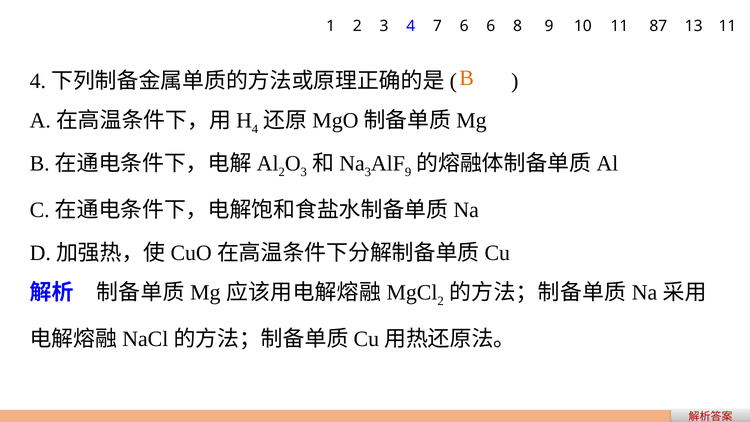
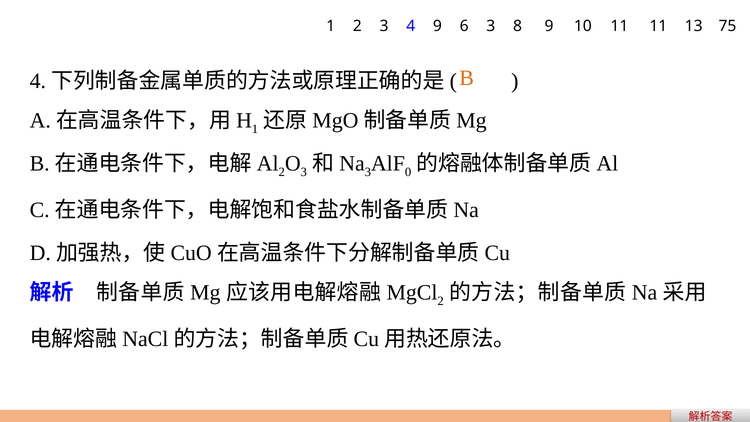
4 7: 7 -> 9 (437, 26)
6 6: 6 -> 3 (491, 26)
11 87: 87 -> 11 (658, 26)
13 11: 11 -> 75 (727, 26)
4: 4 -> 1 (255, 129)
9: 9 -> 0 (408, 172)
